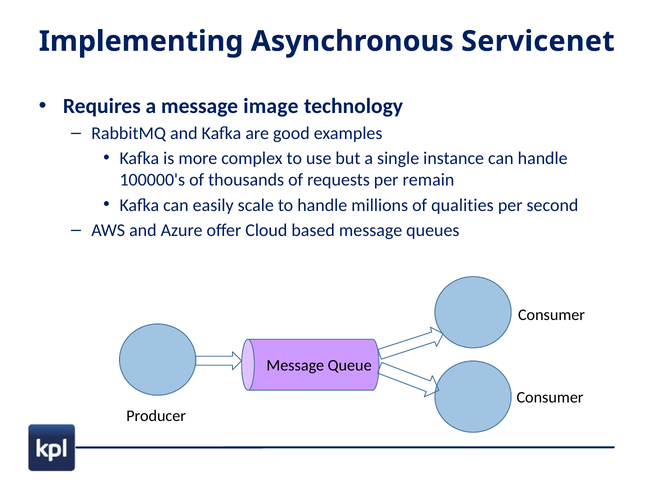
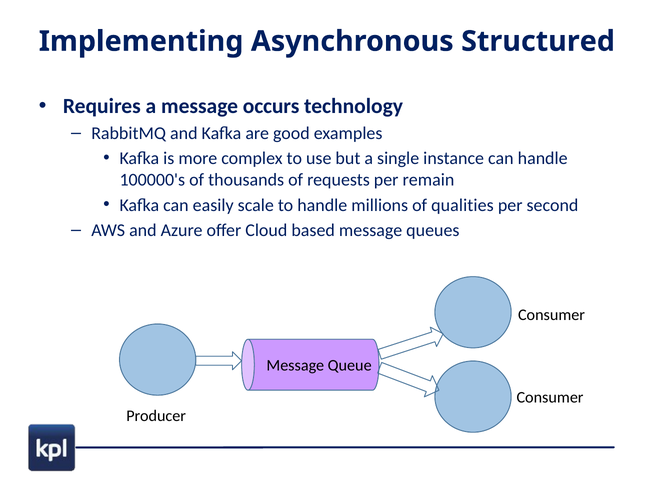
Servicenet: Servicenet -> Structured (538, 41)
image: image -> occurs (271, 106)
